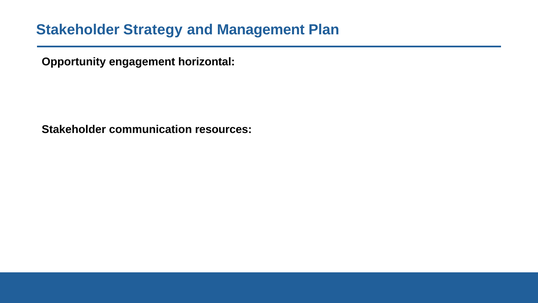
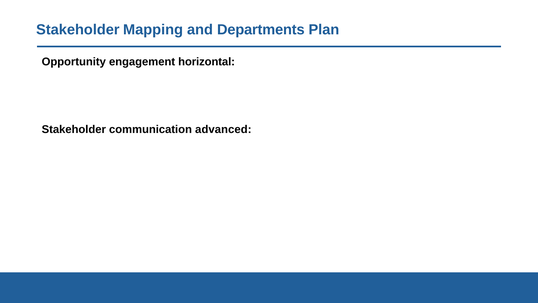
Strategy: Strategy -> Mapping (153, 30)
Management: Management -> Departments (261, 30)
resources: resources -> advanced (223, 129)
